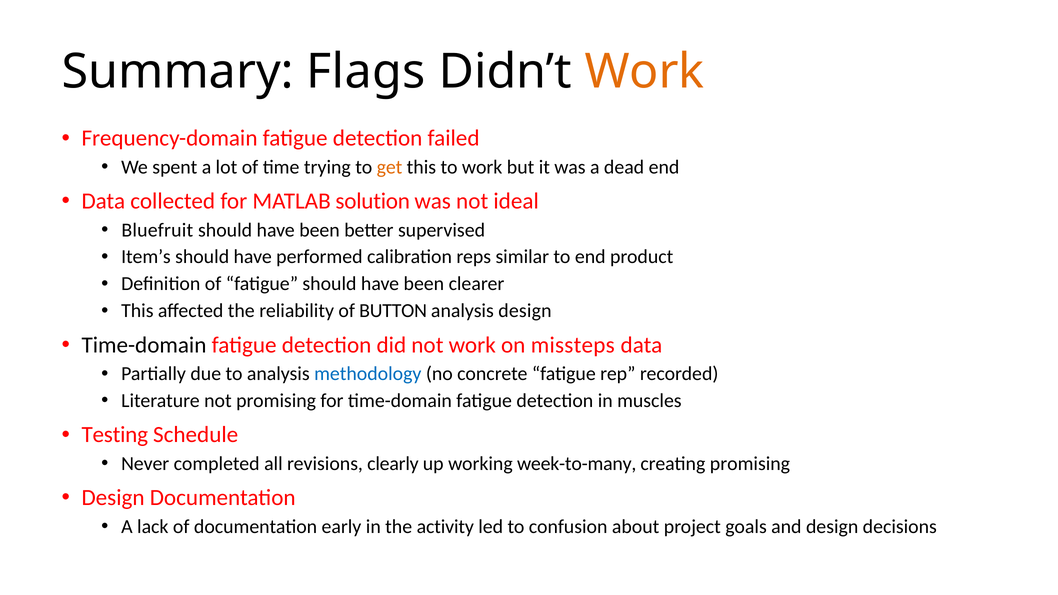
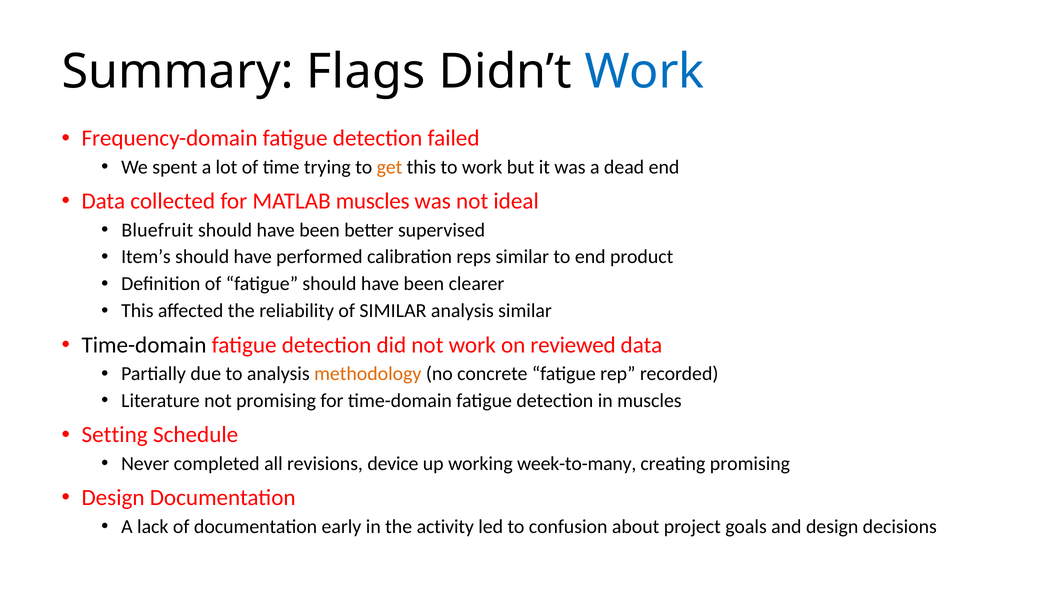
Work colour: orange -> blue (644, 72)
MATLAB solution: solution -> muscles (373, 201)
of BUTTON: BUTTON -> SIMILAR (393, 311)
analysis design: design -> similar (525, 311)
missteps: missteps -> reviewed (573, 345)
methodology colour: blue -> orange (368, 374)
Testing: Testing -> Setting (115, 435)
clearly: clearly -> device (393, 464)
